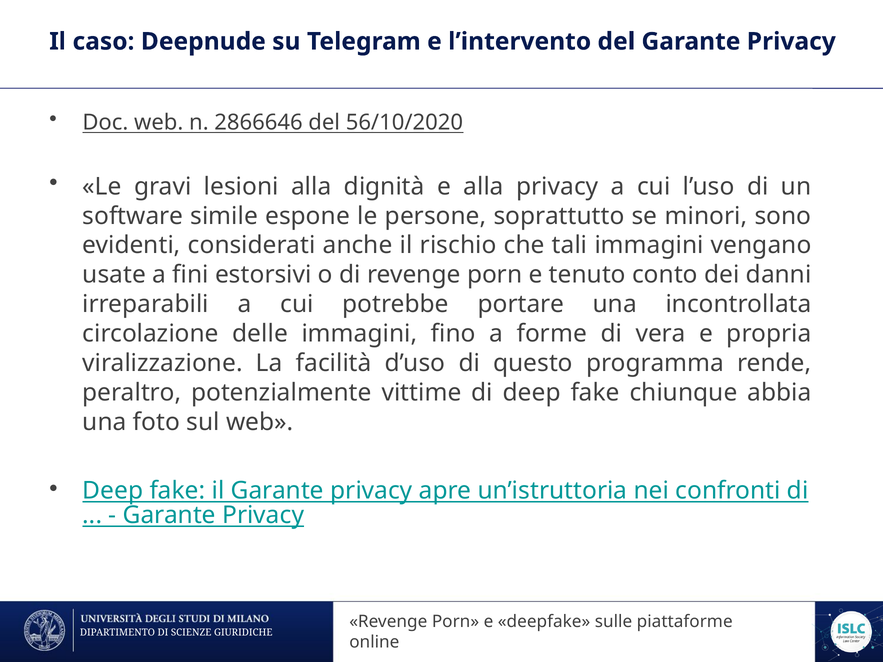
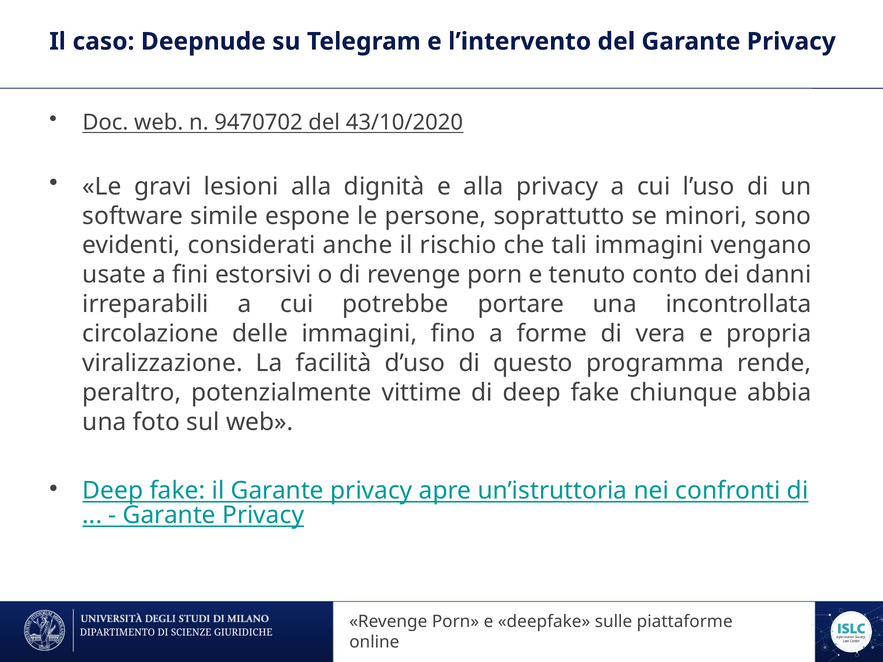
2866646: 2866646 -> 9470702 (259, 123)
56/10/2020: 56/10/2020 -> 43/10/2020 (404, 123)
